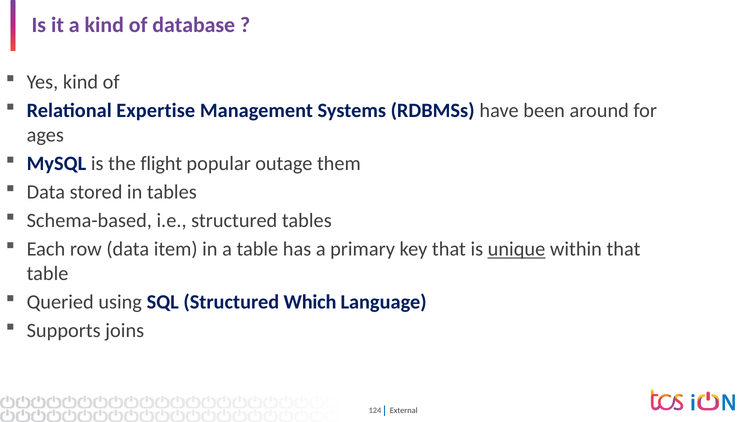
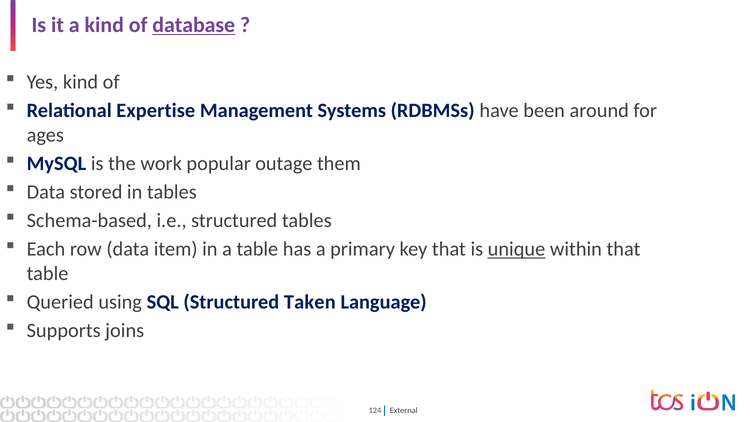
database underline: none -> present (194, 25)
flight: flight -> work (161, 164)
Which: Which -> Taken (310, 302)
